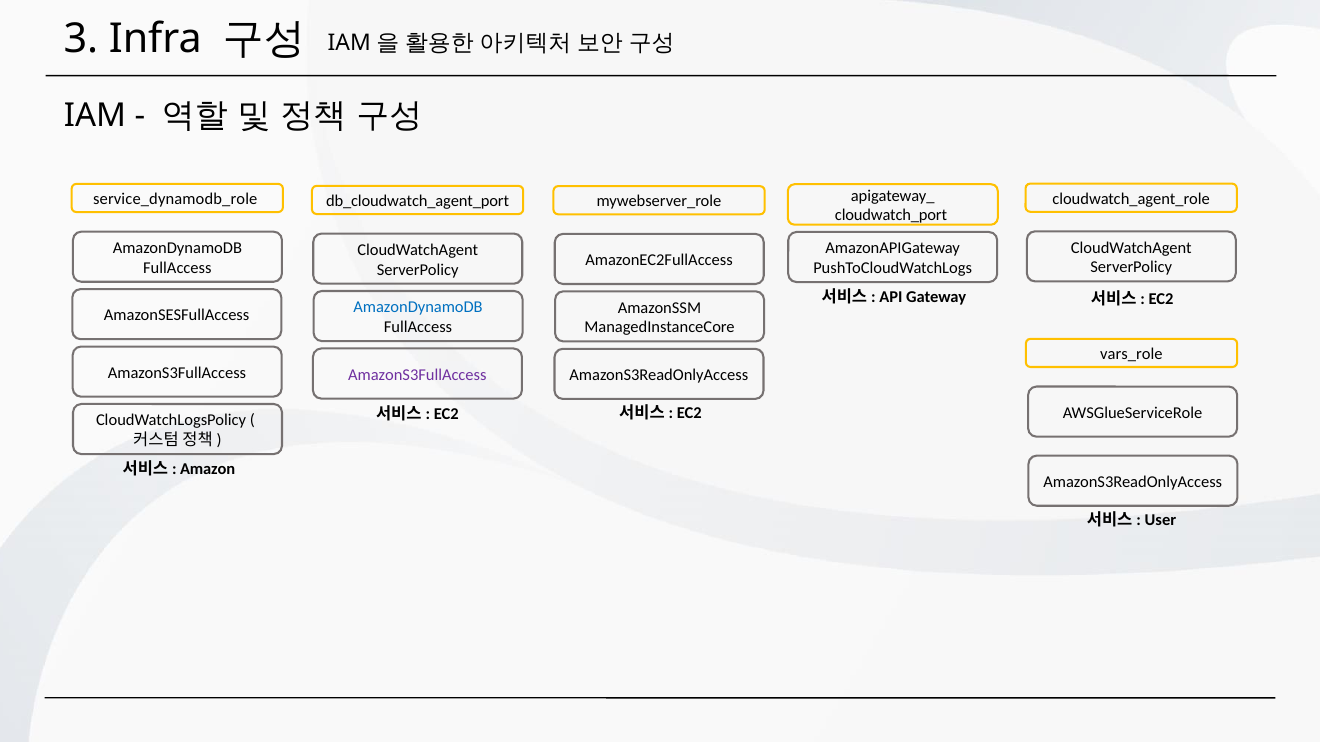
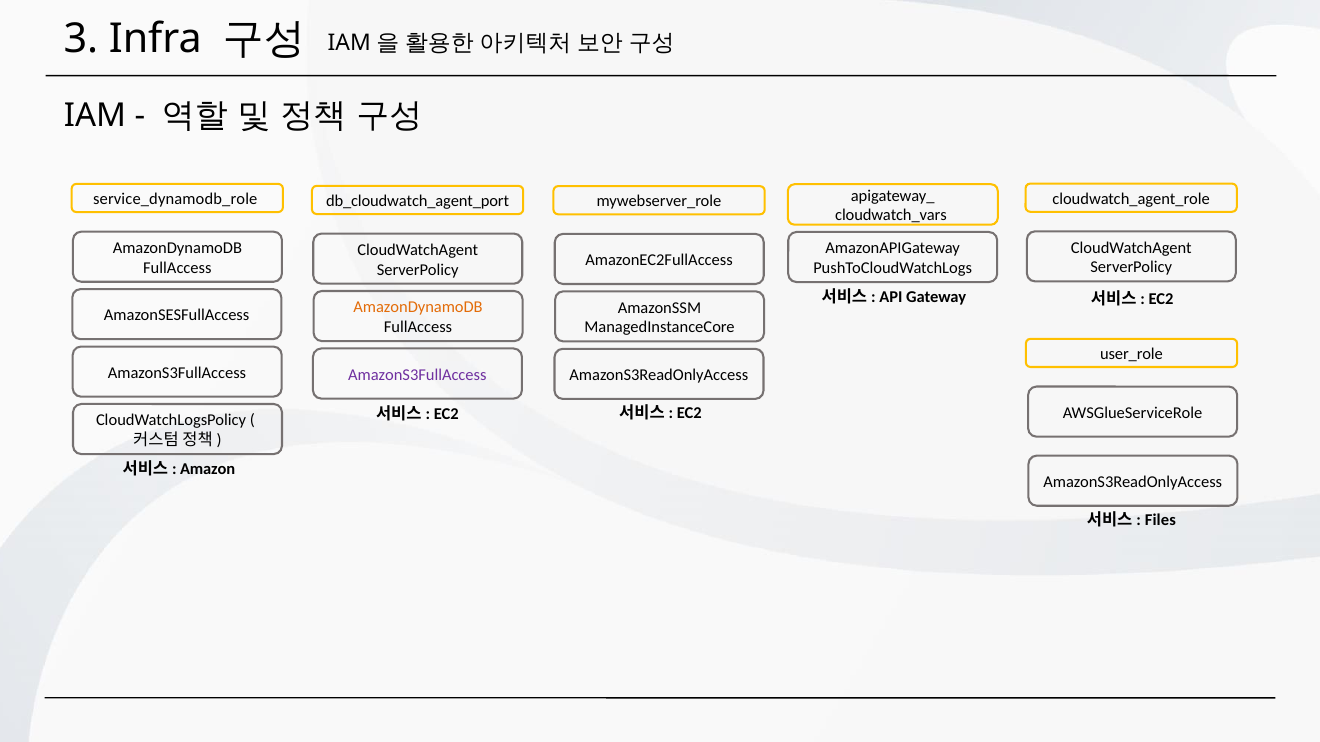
cloudwatch_port: cloudwatch_port -> cloudwatch_vars (891, 216)
AmazonDynamoDB colour: blue -> orange (418, 308)
vars_role: vars_role -> user_role (1131, 354)
User: User -> Files (1160, 520)
